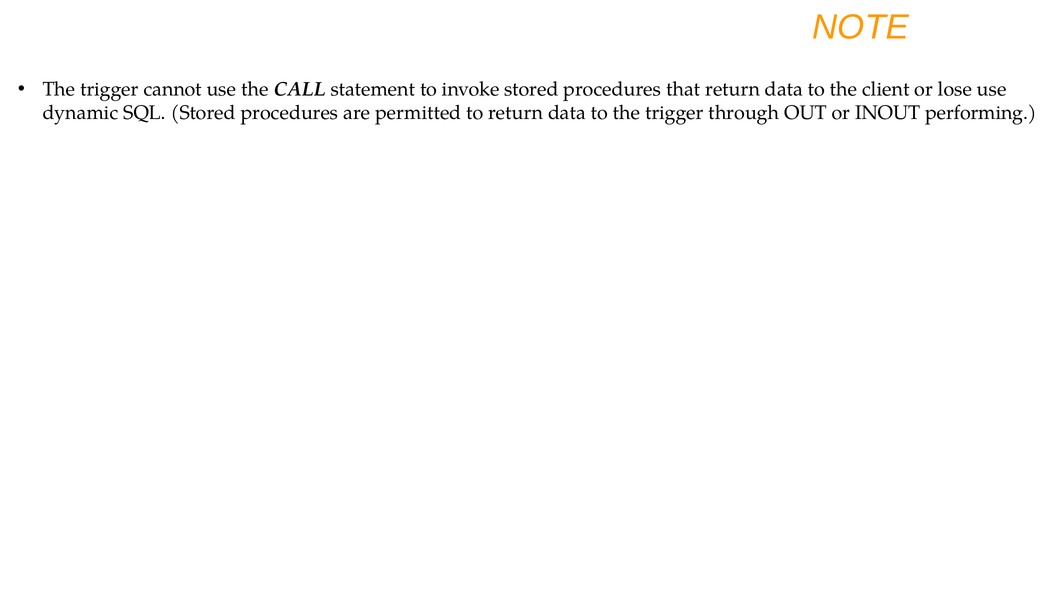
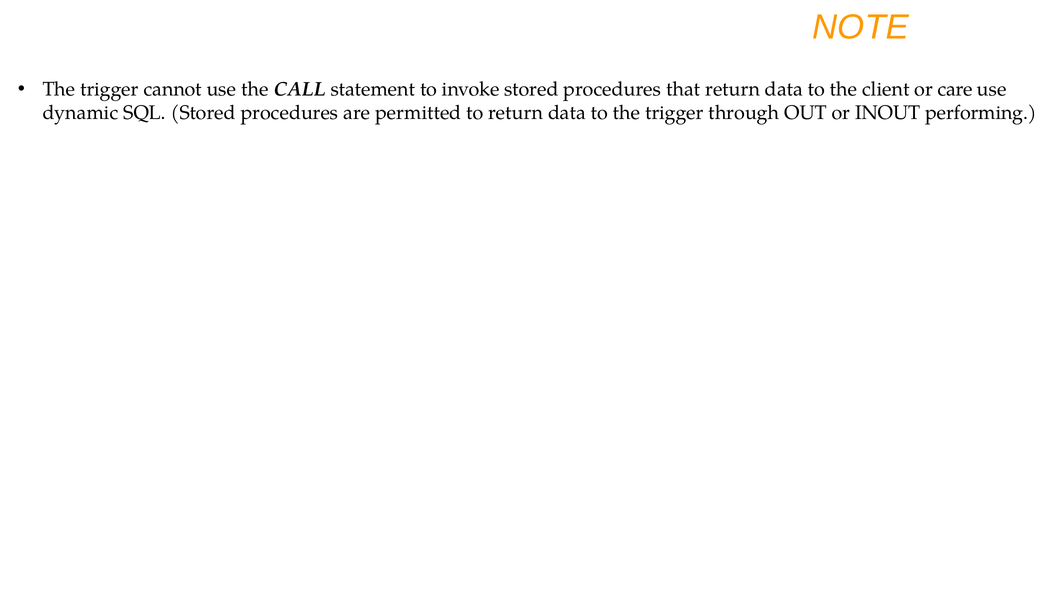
lose: lose -> care (955, 89)
